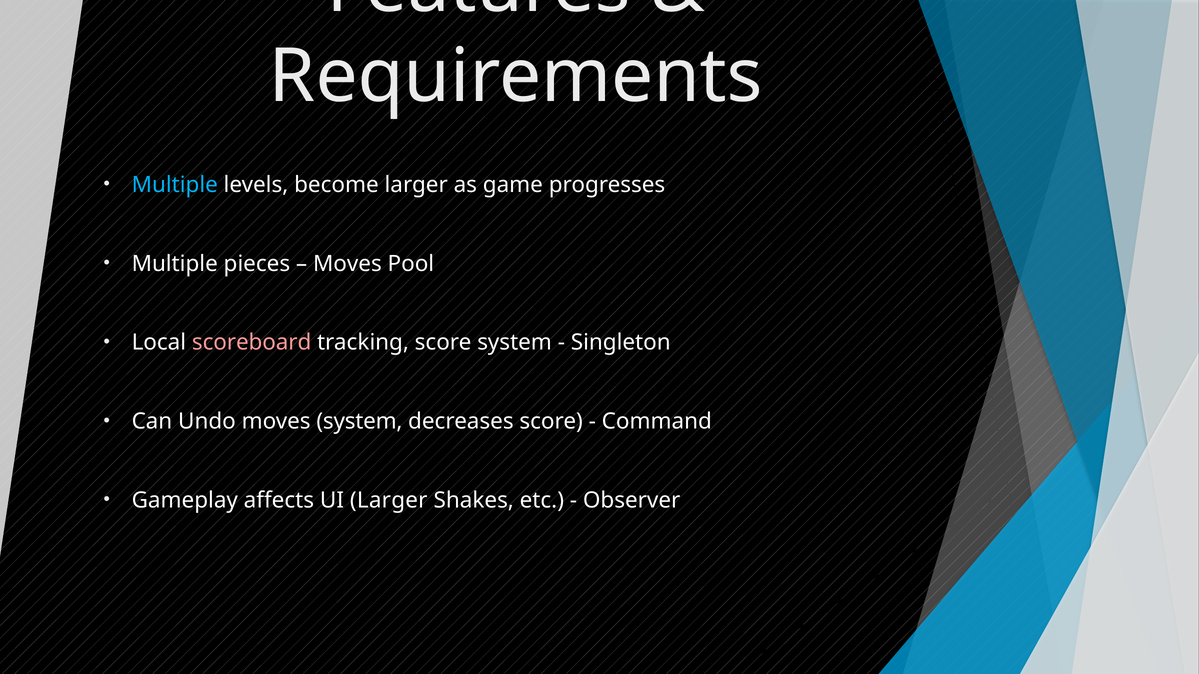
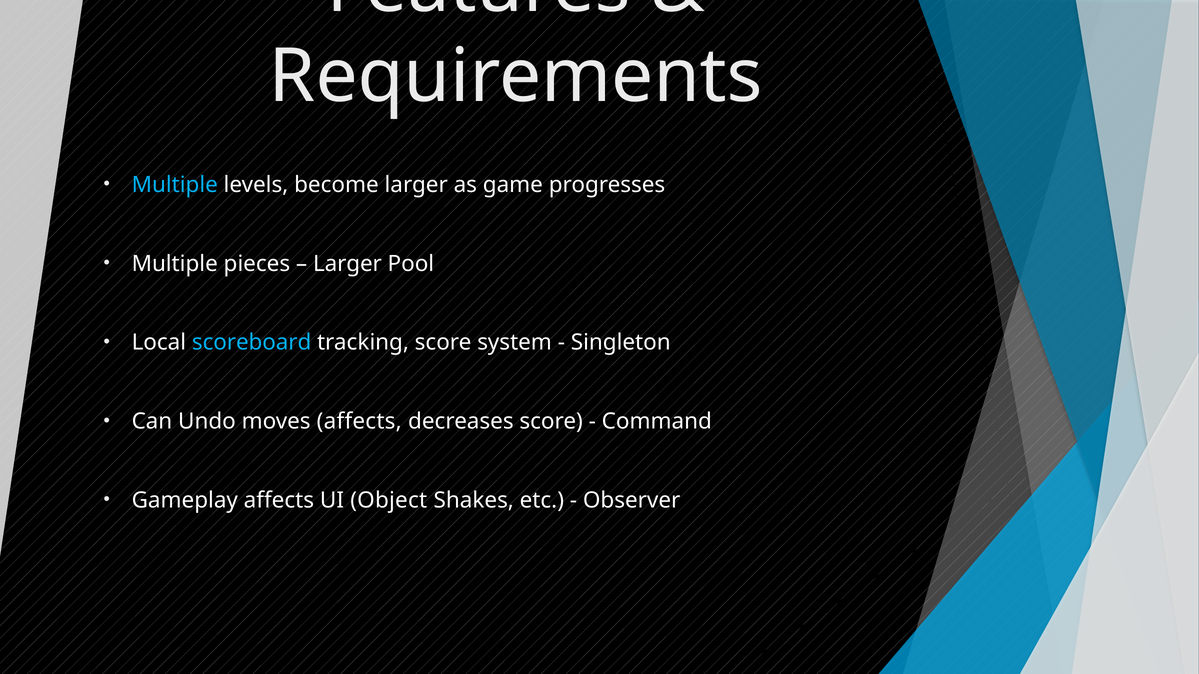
Moves: Moves -> Larger (347, 264)
scoreboard colour: pink -> light blue (252, 343)
moves system: system -> affects (359, 422)
UI Larger: Larger -> Object (389, 501)
